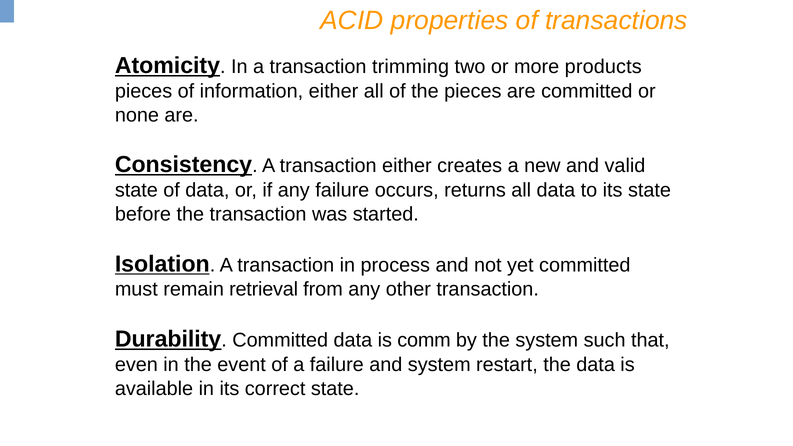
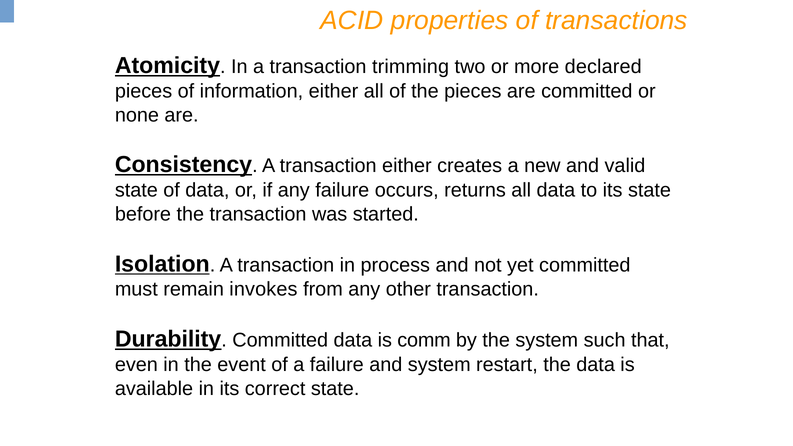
products: products -> declared (603, 67)
retrieval: retrieval -> invokes (263, 289)
